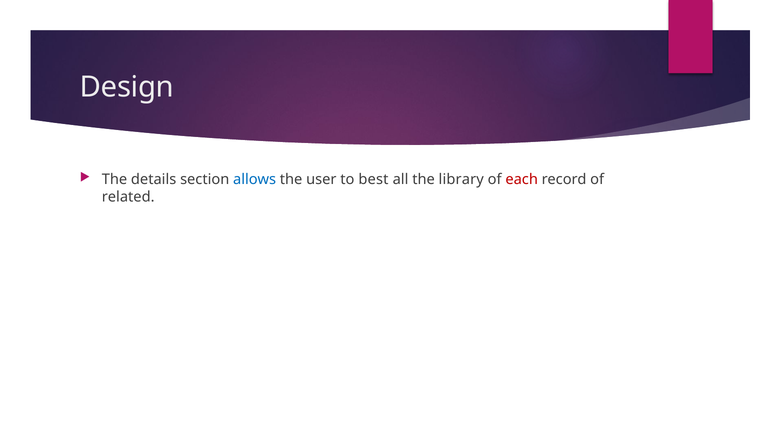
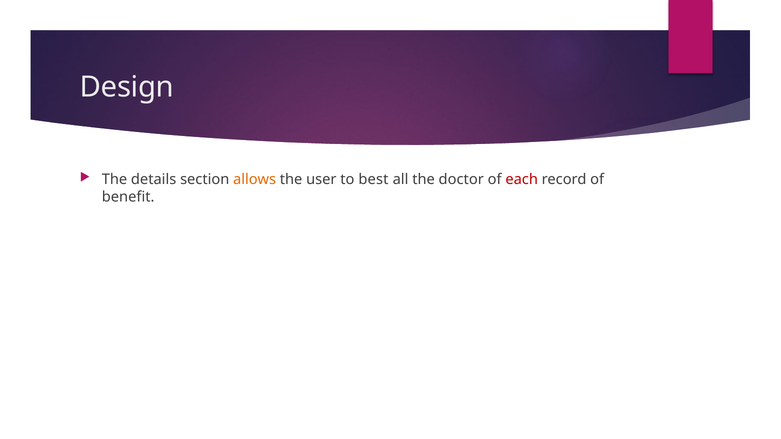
allows colour: blue -> orange (255, 180)
library: library -> doctor (461, 180)
related: related -> benefit (128, 197)
